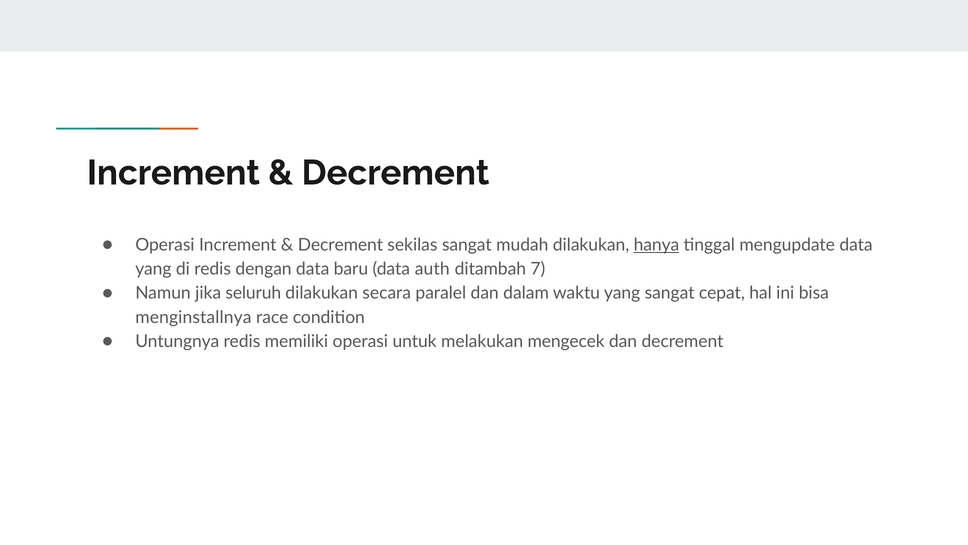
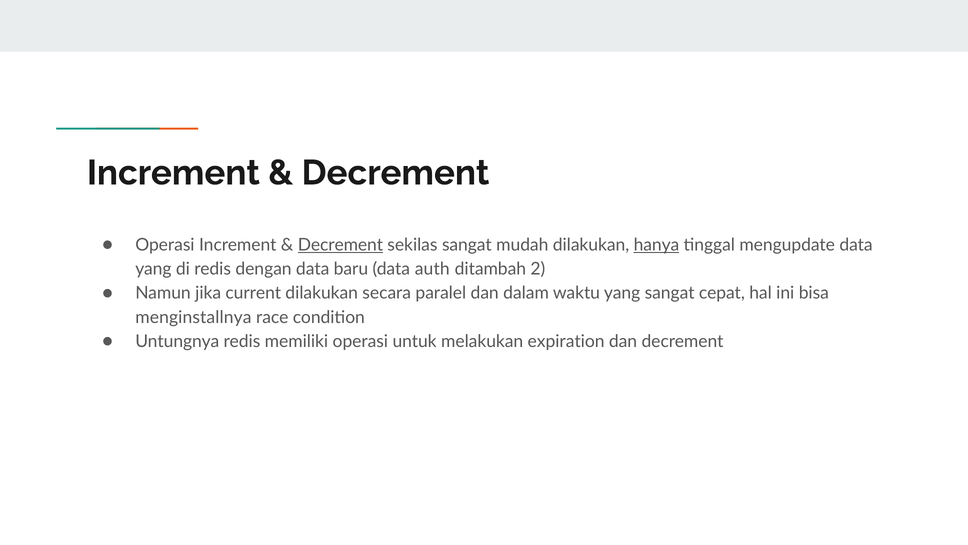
Decrement underline: none -> present (340, 245)
7: 7 -> 2 (538, 269)
seluruh: seluruh -> current (253, 293)
mengecek: mengecek -> expiration (566, 341)
